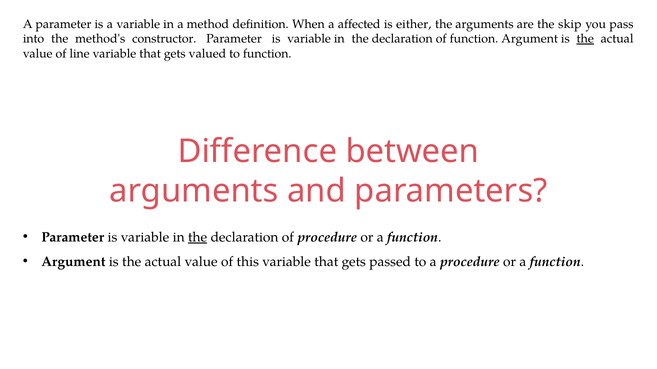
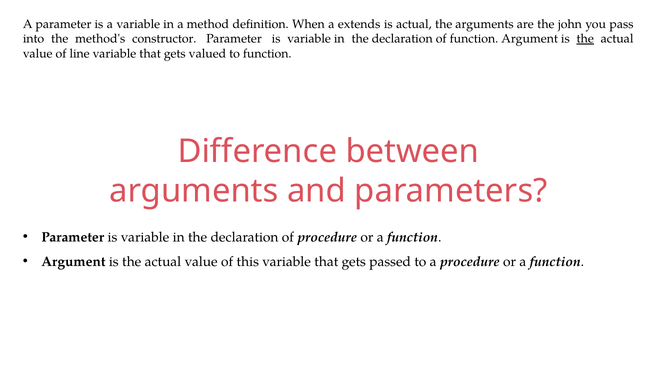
affected: affected -> extends (359, 24)
is either: either -> actual (414, 24)
skip: skip -> john (570, 24)
the underline: present -> none (198, 237)
